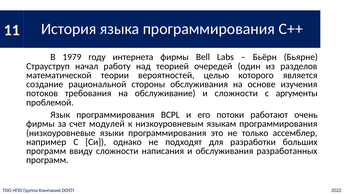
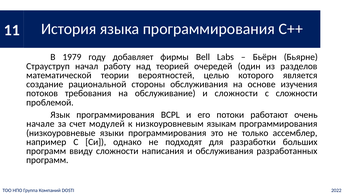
интернета: интернета -> добавляет (133, 57)
с аргументы: аргументы -> сложности (297, 93)
фирмы: фирмы -> начале (40, 124)
